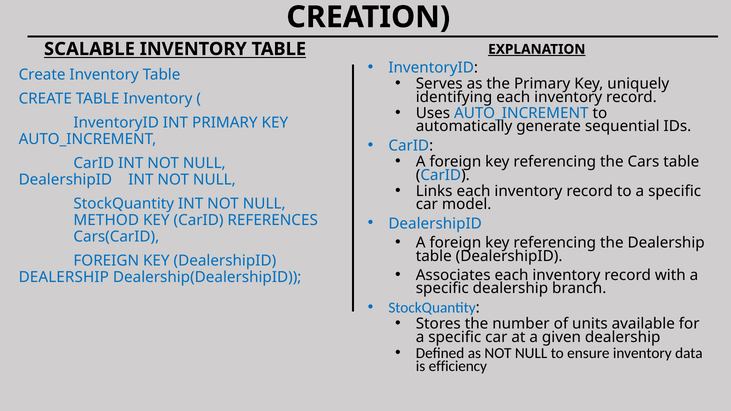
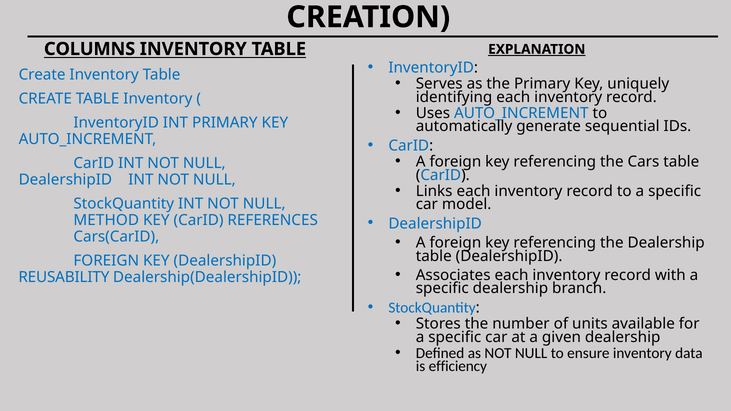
SCALABLE: SCALABLE -> COLUMNS (90, 49)
DEALERSHIP: DEALERSHIP -> REUSABILITY (64, 278)
